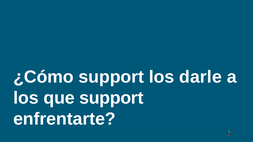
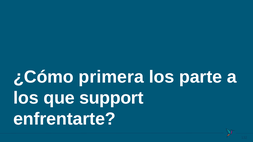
¿Cómo support: support -> primera (111, 77)
darle: darle -> parte (201, 77)
